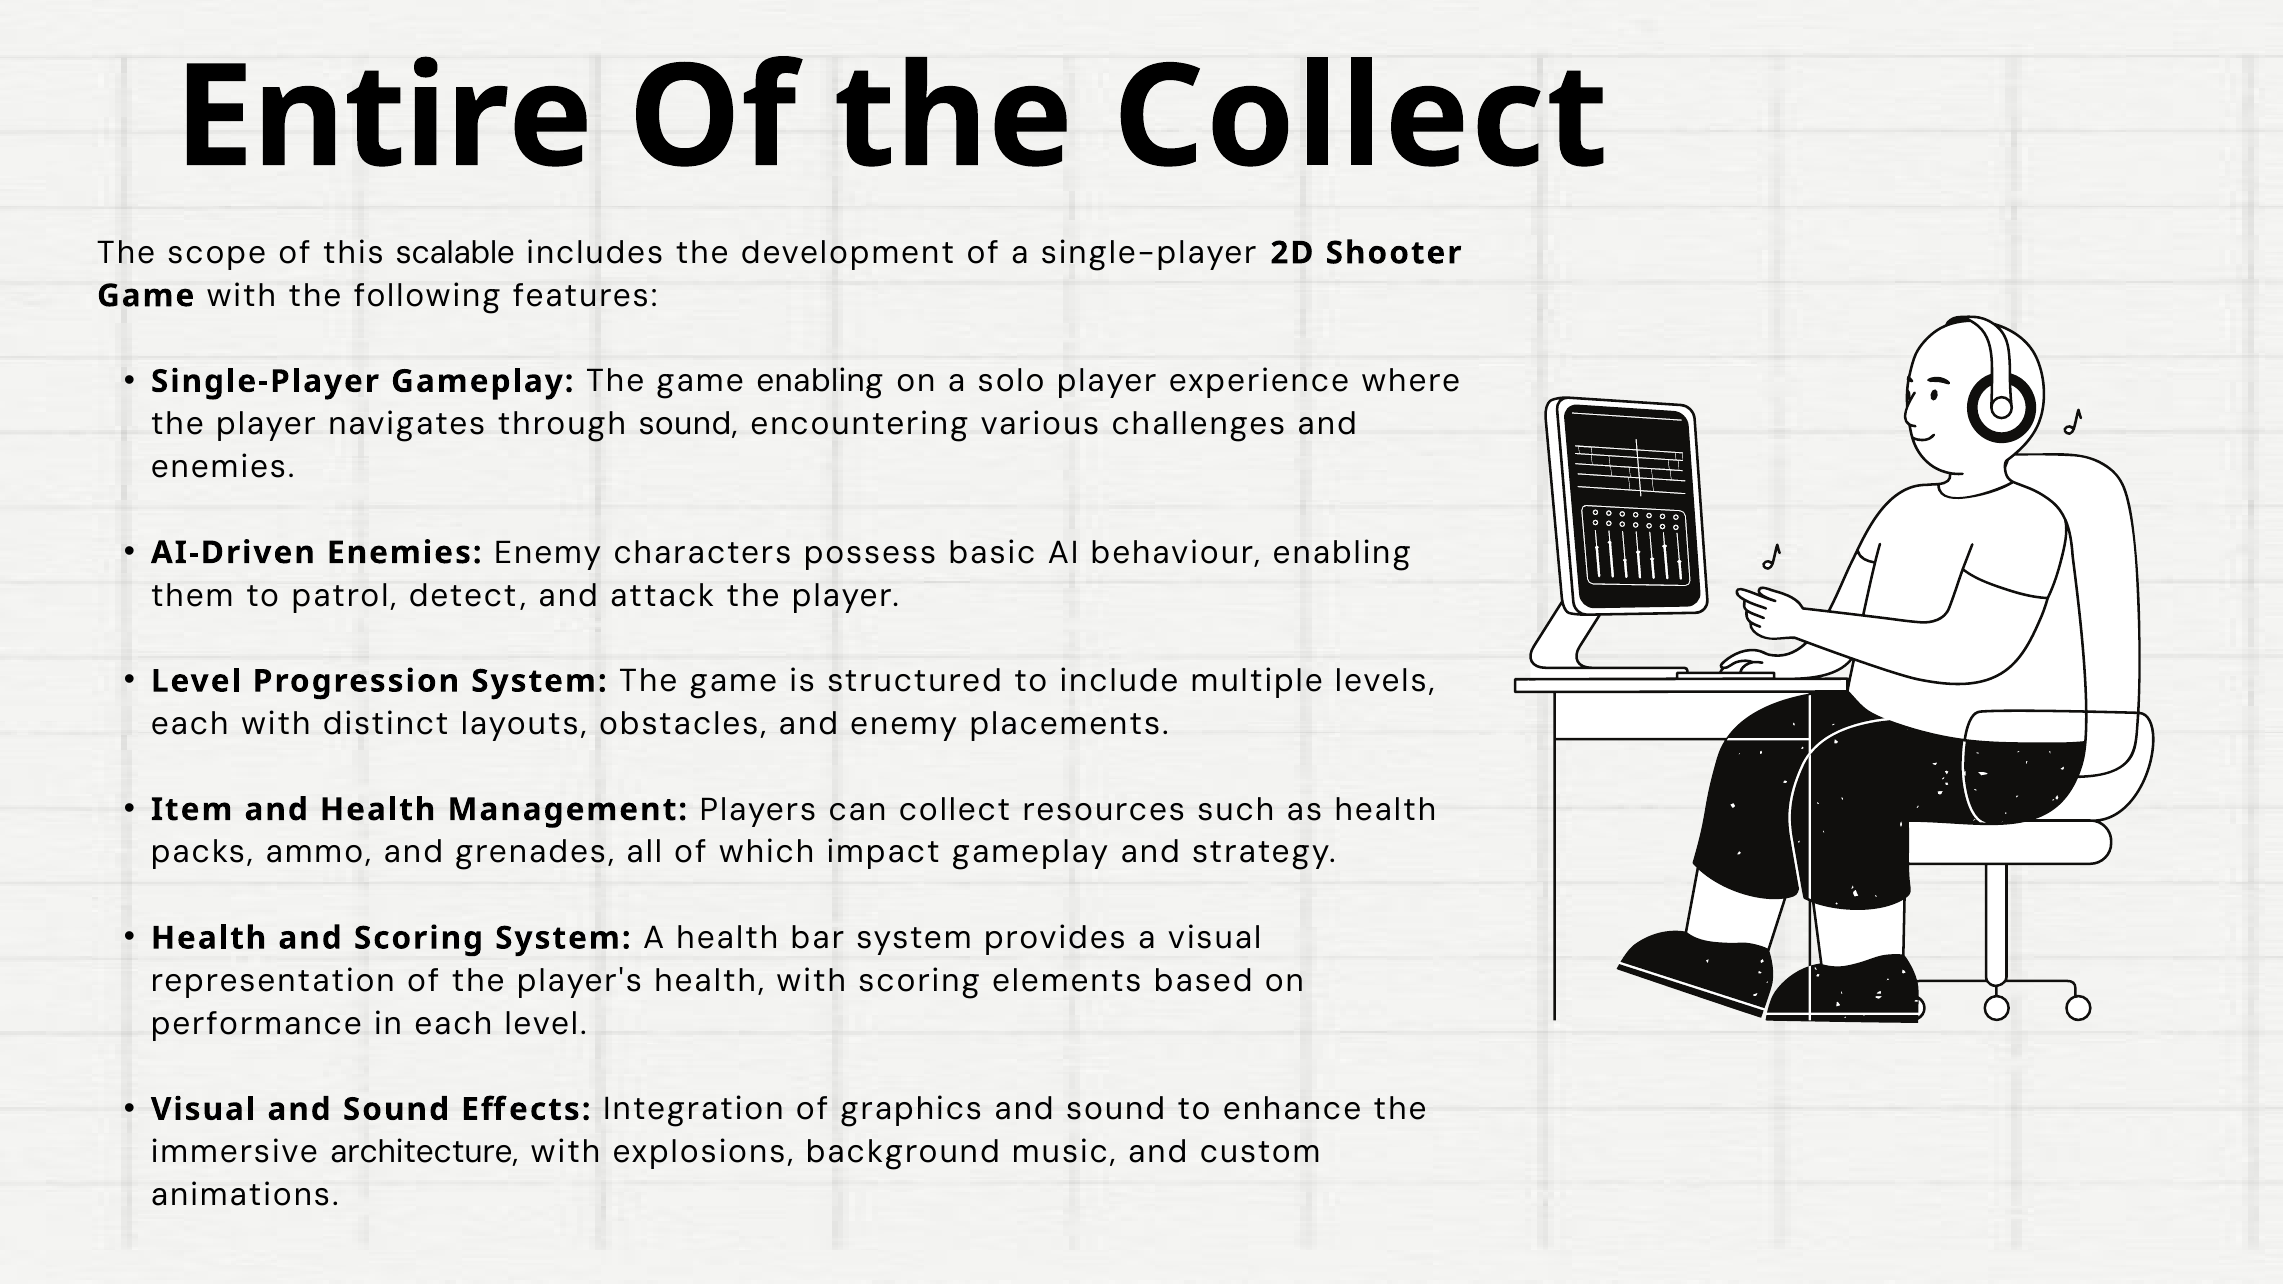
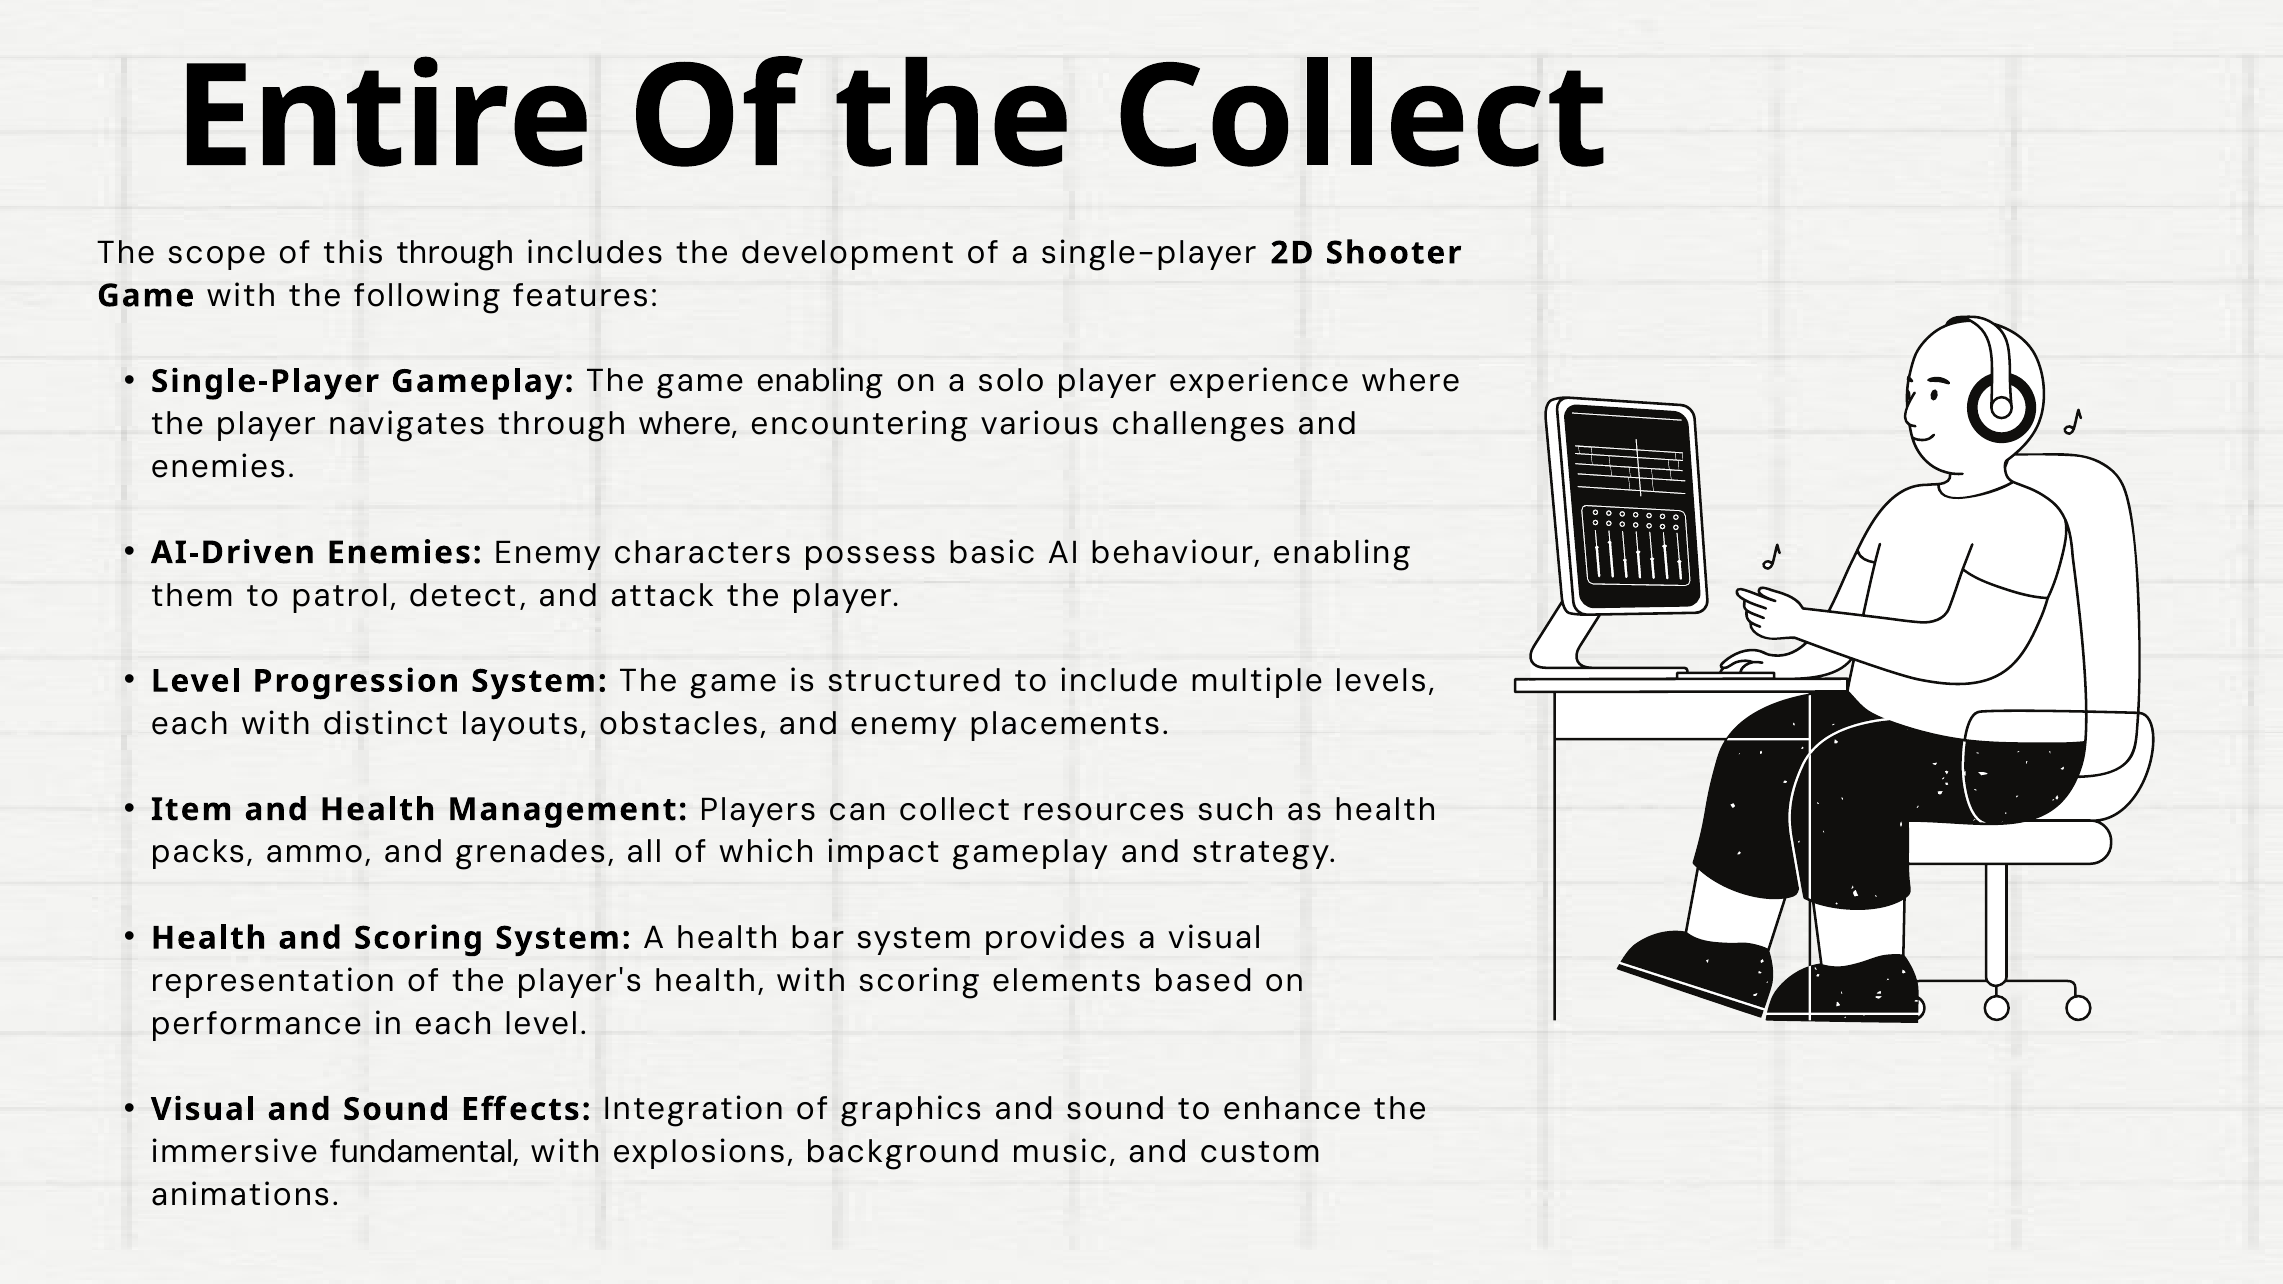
this scalable: scalable -> through (455, 253)
through sound: sound -> where (688, 424)
architecture: architecture -> fundamental (424, 1152)
